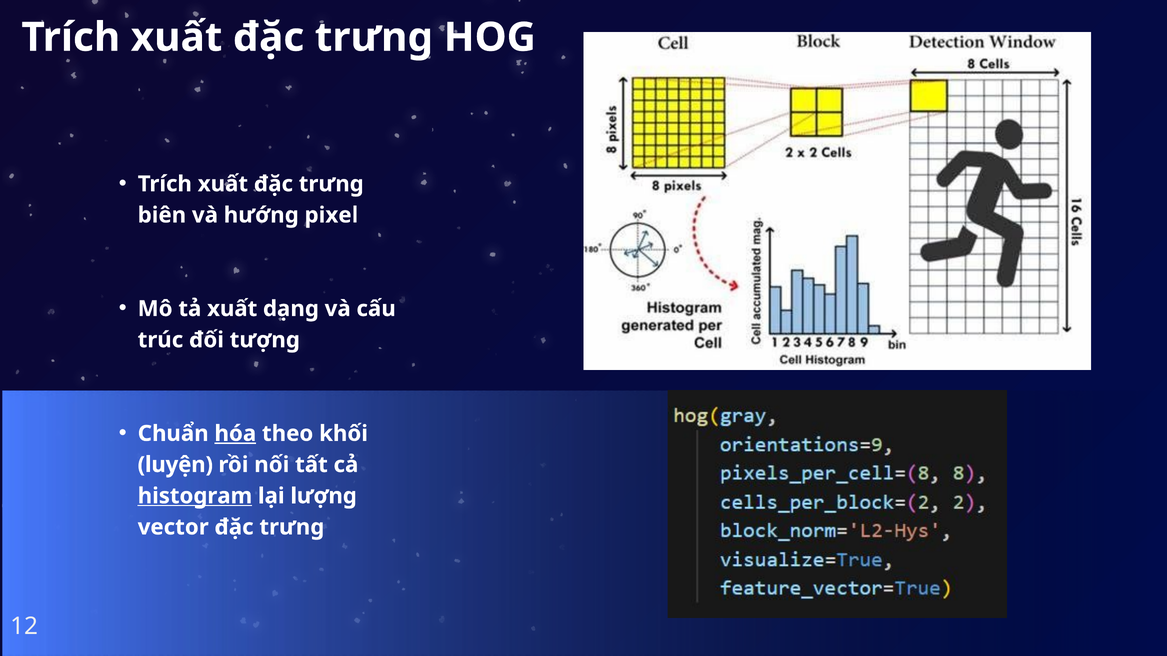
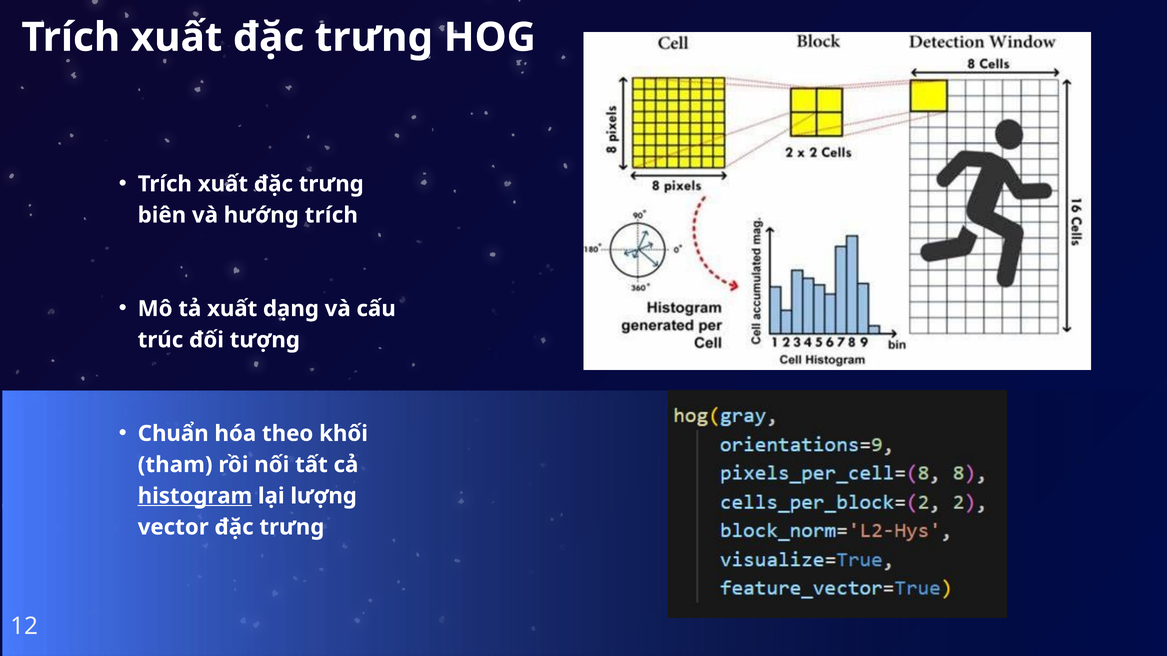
hướng pixel: pixel -> trích (331, 215)
hóa underline: present -> none (235, 434)
luyện: luyện -> tham (175, 465)
